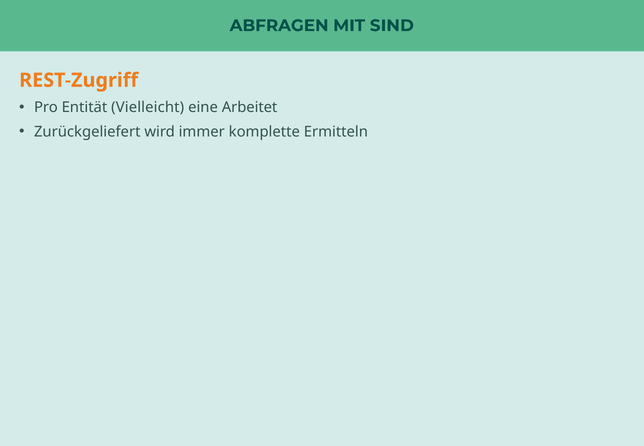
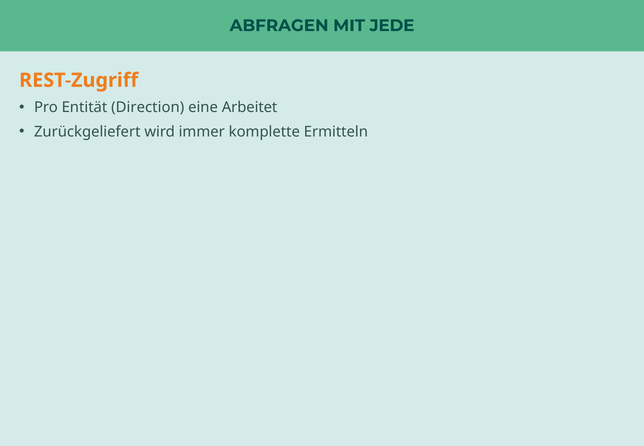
SIND: SIND -> JEDE (392, 26)
Vielleicht: Vielleicht -> Direction (148, 107)
